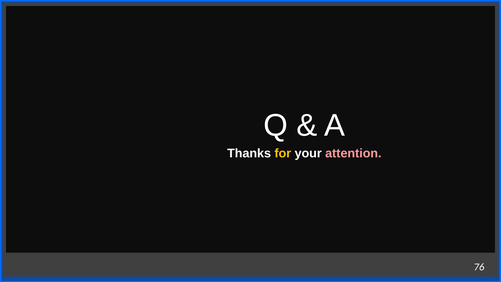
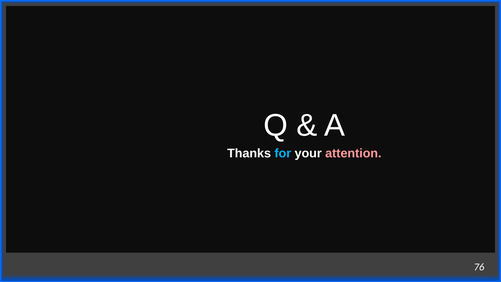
for colour: yellow -> light blue (283, 153)
